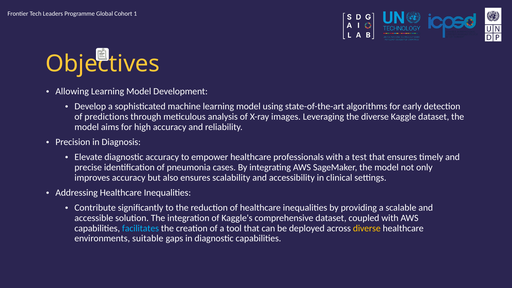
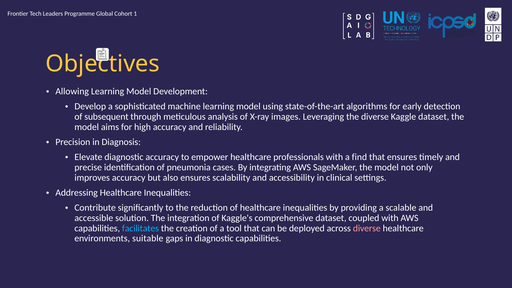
predictions: predictions -> subsequent (106, 117)
test: test -> find (359, 157)
diverse colour: yellow -> pink (367, 228)
